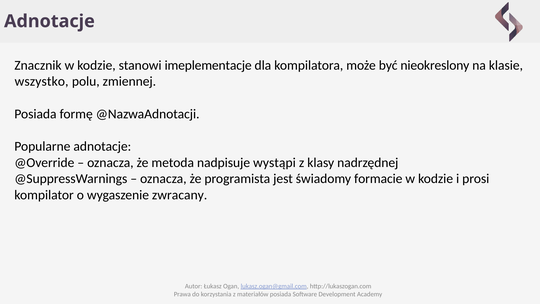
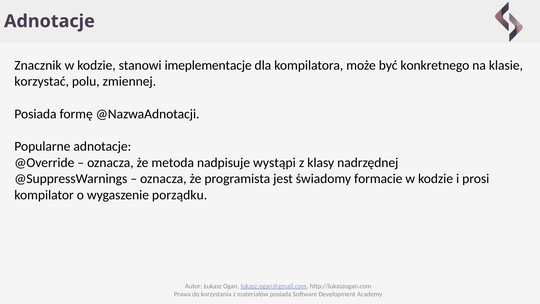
nieokreslony: nieokreslony -> konkretnego (435, 65)
wszystko: wszystko -> korzystać (42, 81)
zwracany: zwracany -> porządku (180, 195)
